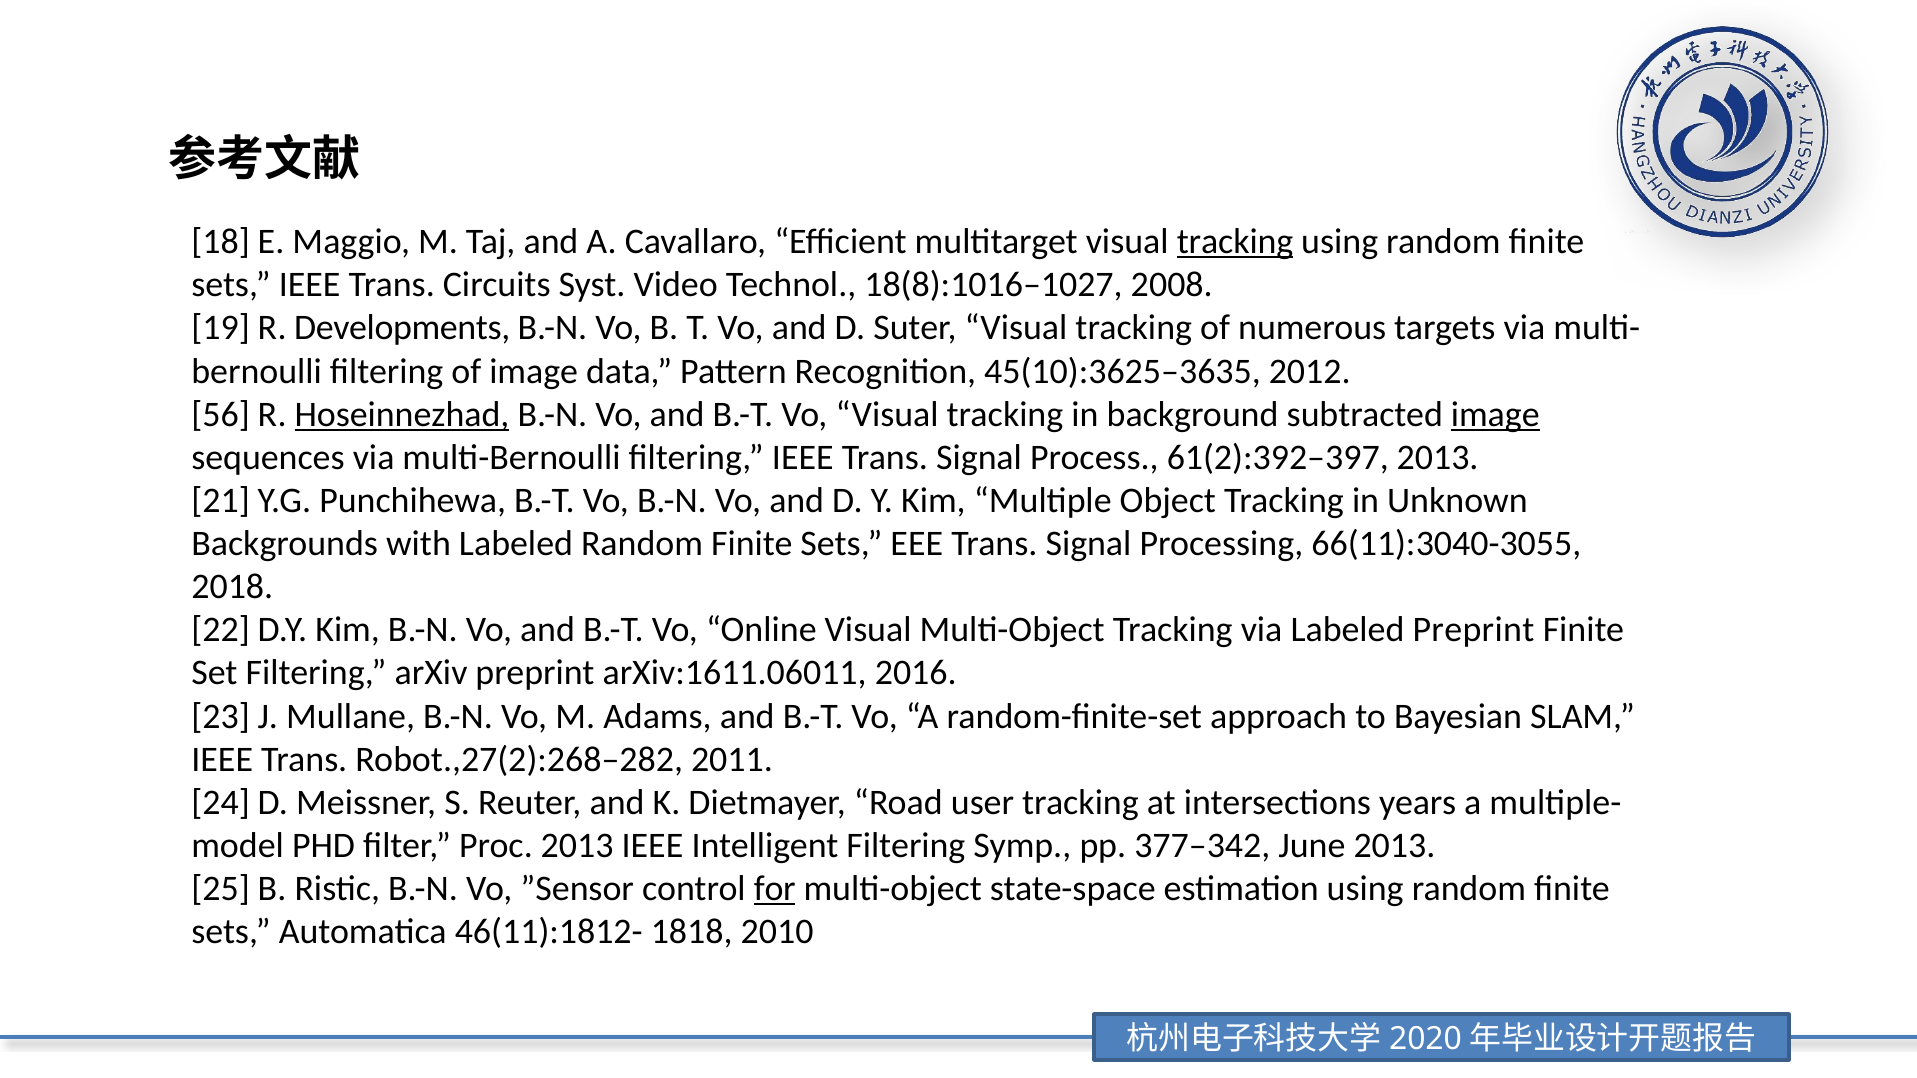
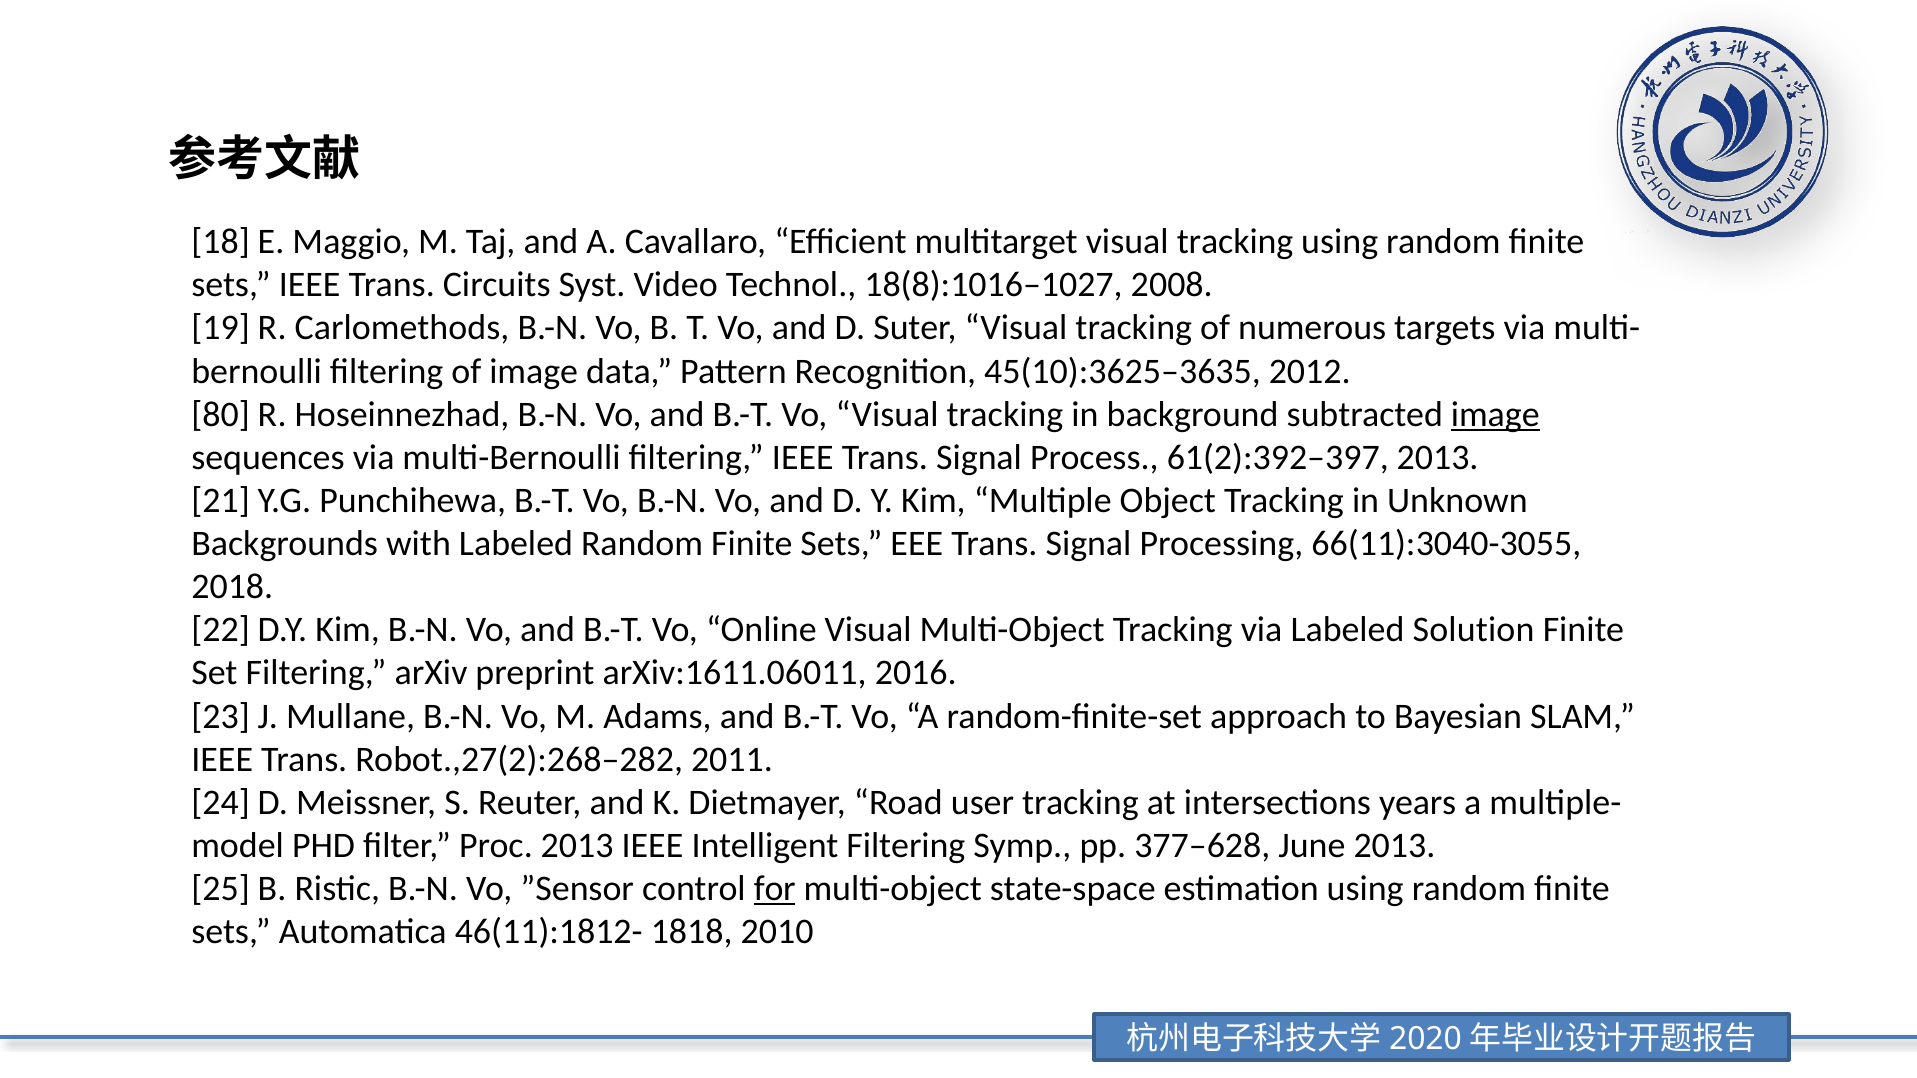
tracking underline: present -> none (1235, 242)
Developments: Developments -> Carlomethods (402, 328)
56: 56 -> 80 (221, 414)
Hoseinnezhad underline: present -> none (402, 414)
Labeled Preprint: Preprint -> Solution (1474, 630)
377–342: 377–342 -> 377–628 (1202, 846)
